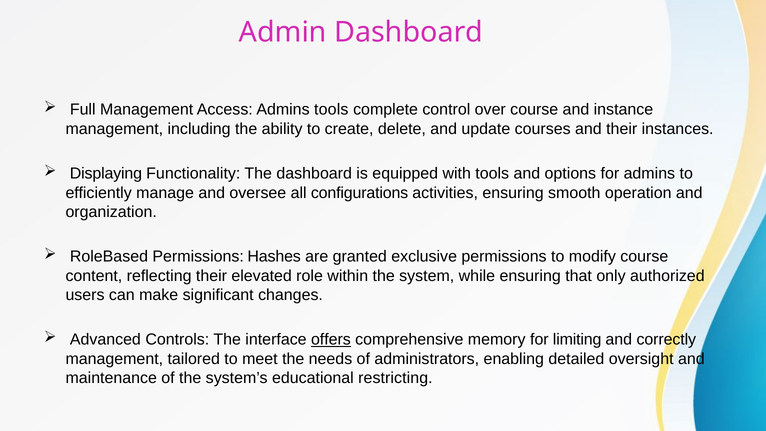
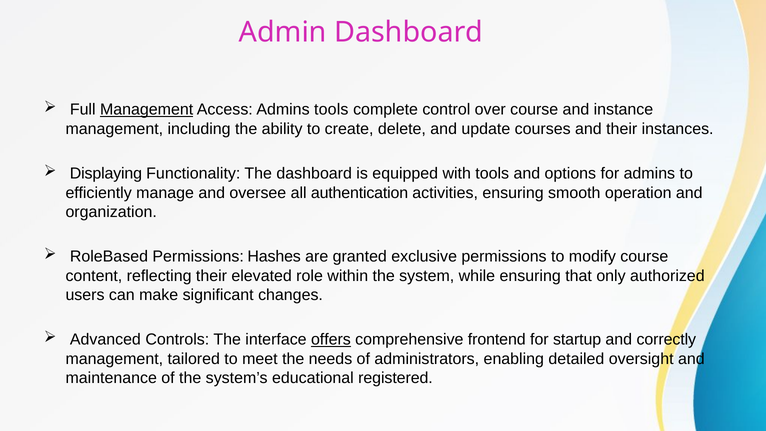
Management underline: none -> present (147, 110)
configurations: configurations -> authentication (360, 193)
memory: memory -> frontend (497, 340)
limiting: limiting -> startup (577, 340)
restricting: restricting -> registered (395, 378)
